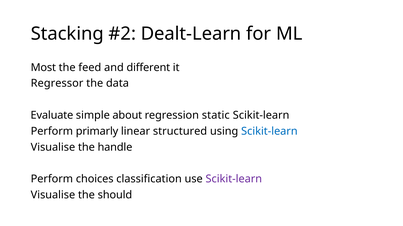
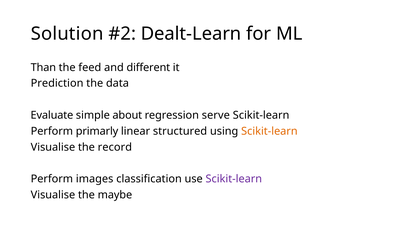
Stacking: Stacking -> Solution (67, 34)
Most: Most -> Than (43, 68)
Regressor: Regressor -> Prediction (57, 84)
static: static -> serve (216, 116)
Scikit-learn colour: blue -> orange (269, 132)
handle: handle -> record (115, 148)
choices: choices -> images (95, 180)
should: should -> maybe (115, 196)
